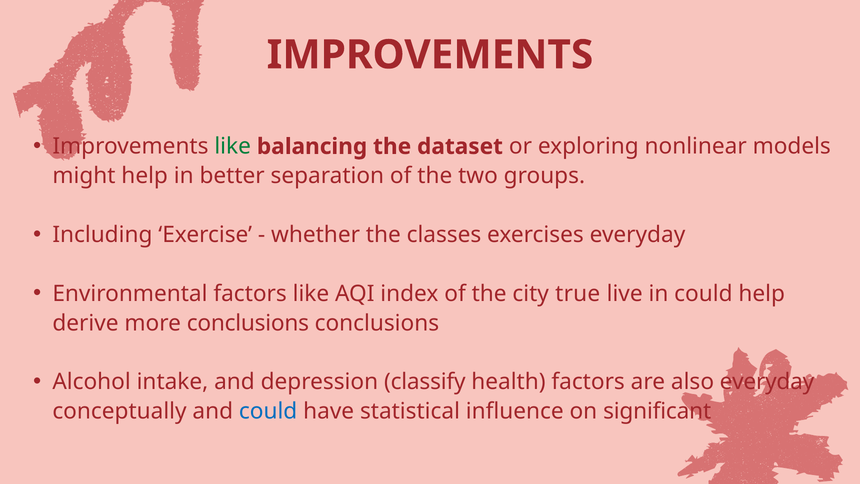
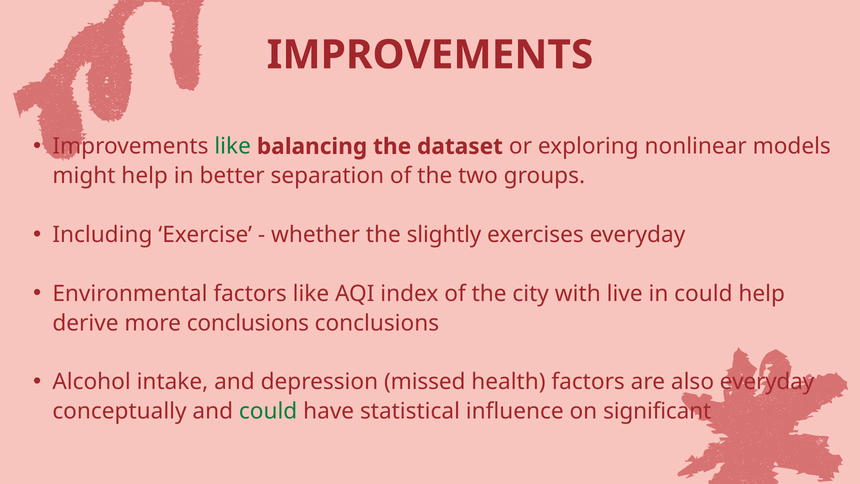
classes: classes -> slightly (444, 235)
true: true -> with (578, 294)
classify: classify -> missed (425, 382)
could colour: blue -> green (268, 411)
